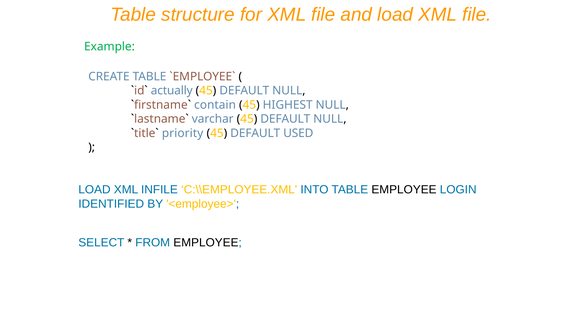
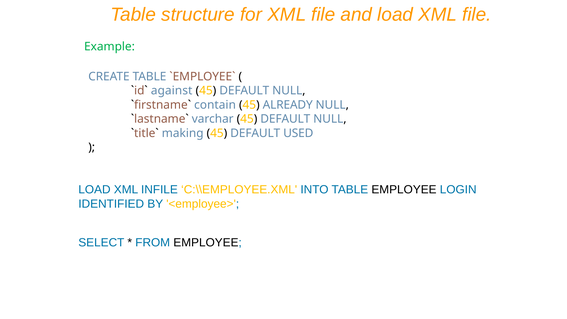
actually: actually -> against (172, 91)
HIGHEST: HIGHEST -> ALREADY (288, 105)
priority: priority -> making (183, 133)
